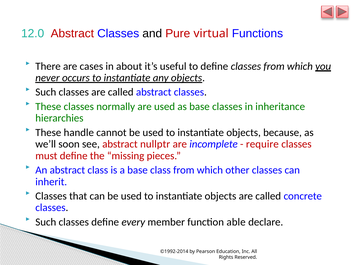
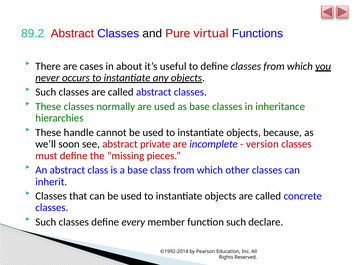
12.0: 12.0 -> 89.2 (33, 34)
nullptr: nullptr -> private (155, 144)
require: require -> version (262, 144)
function able: able -> such (236, 222)
